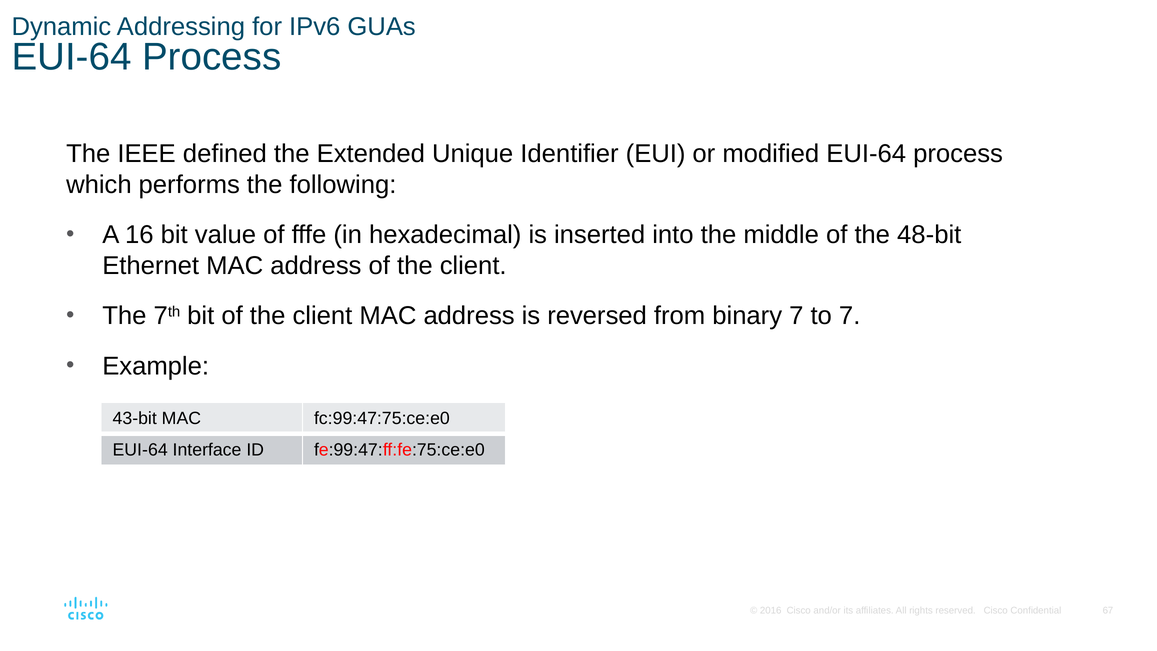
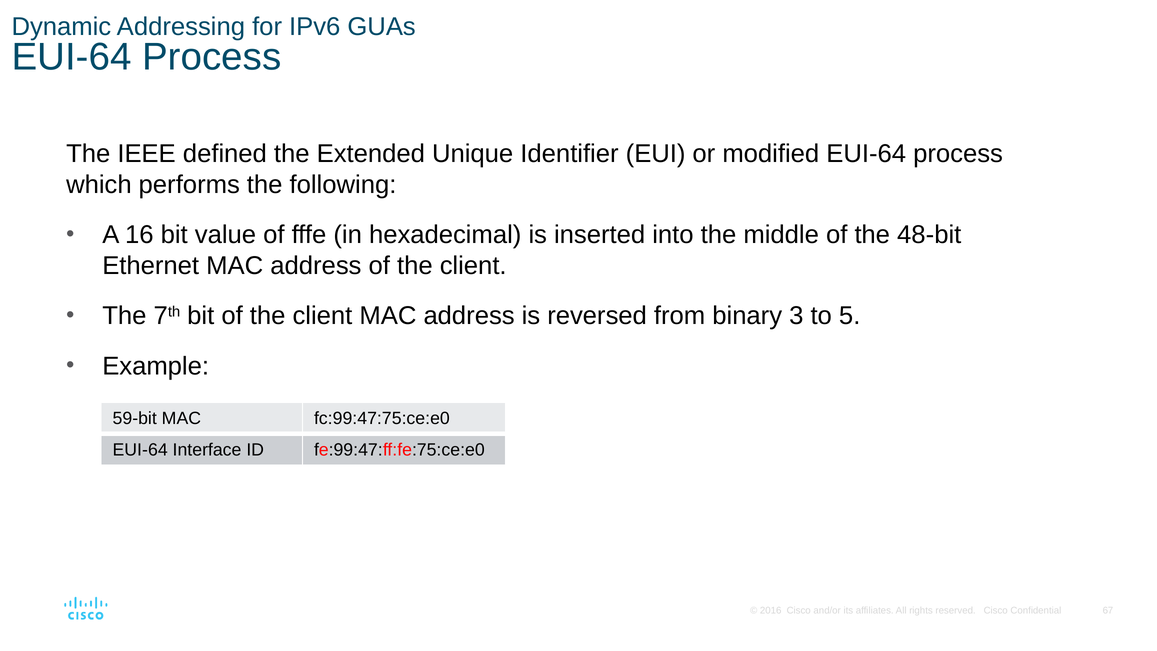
binary 7: 7 -> 3 (796, 316)
to 7: 7 -> 5 (850, 316)
43-bit: 43-bit -> 59-bit (135, 418)
